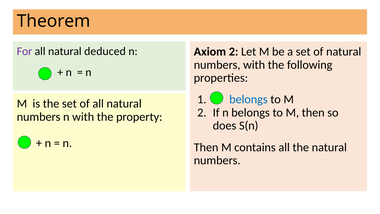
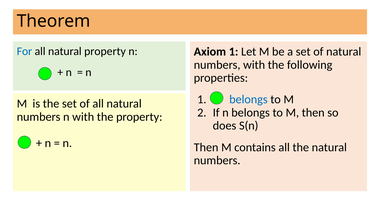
For colour: purple -> blue (24, 51)
natural deduced: deduced -> property (105, 51)
Axiom 2: 2 -> 1 (234, 52)
